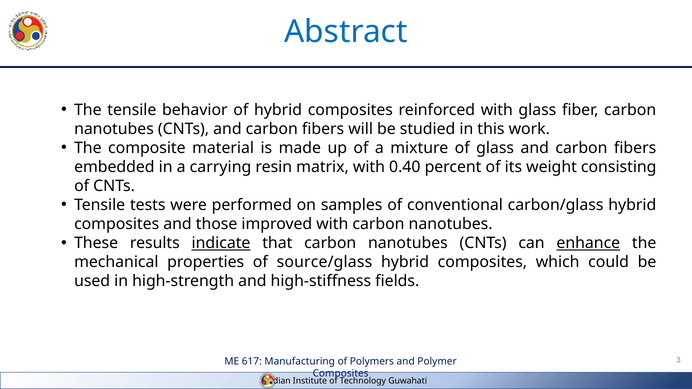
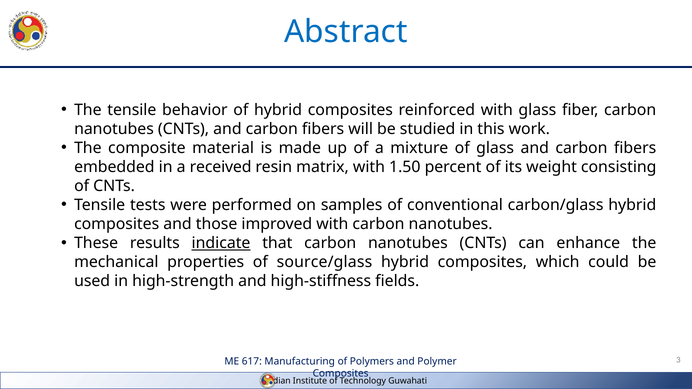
carrying: carrying -> received (221, 167)
0.40: 0.40 -> 1.50 (405, 167)
enhance underline: present -> none (588, 243)
